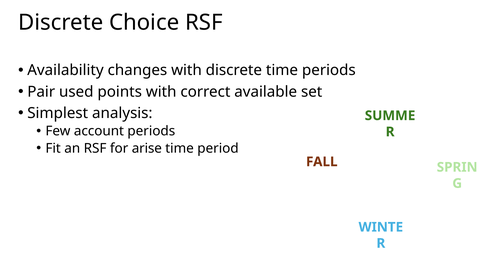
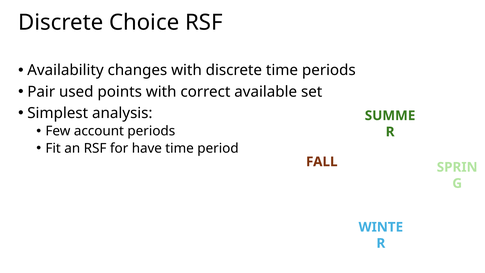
arise: arise -> have (147, 148)
